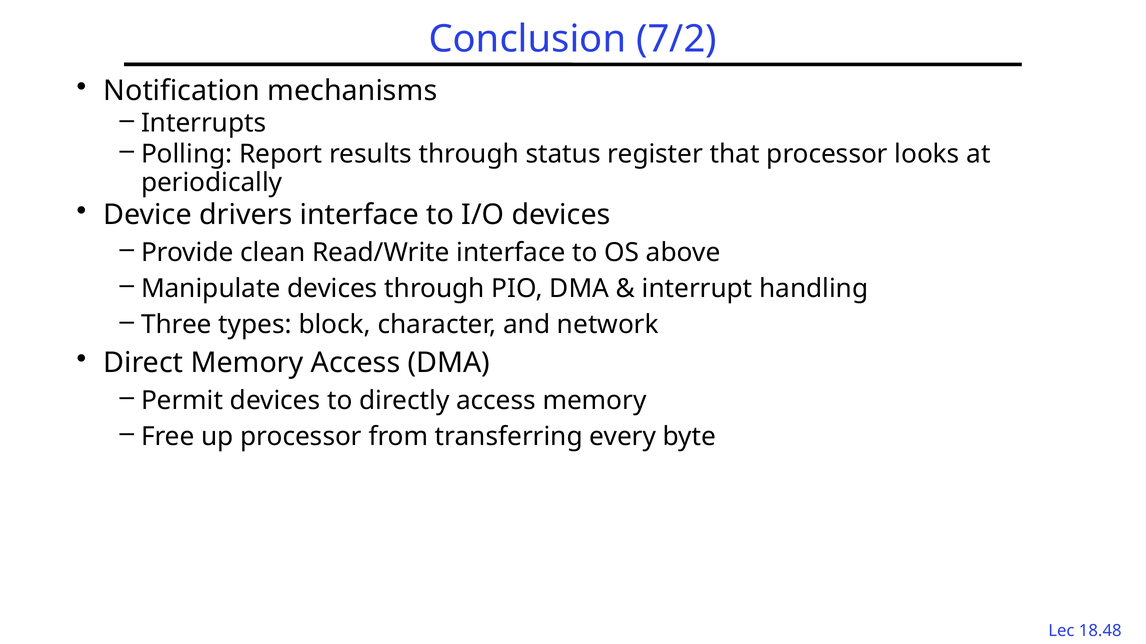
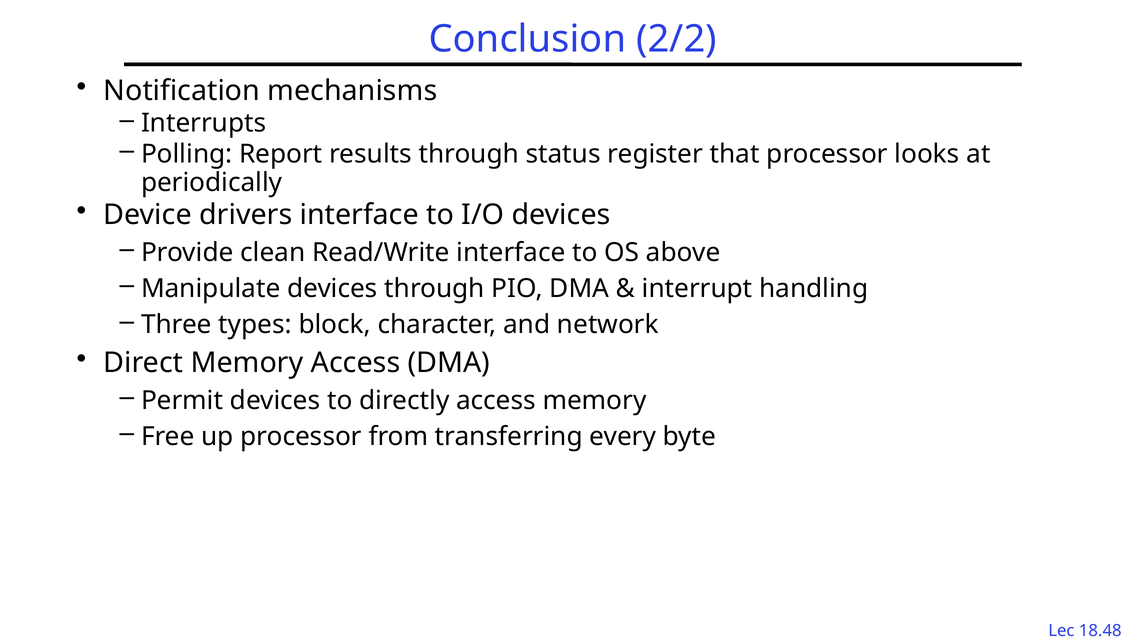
7/2: 7/2 -> 2/2 (677, 39)
